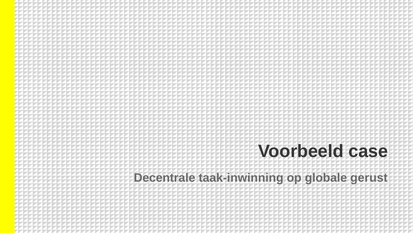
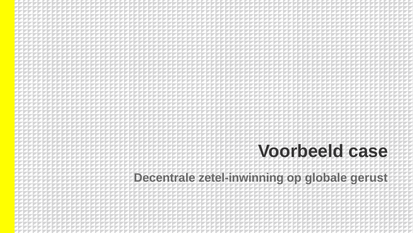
taak-inwinning: taak-inwinning -> zetel-inwinning (241, 177)
